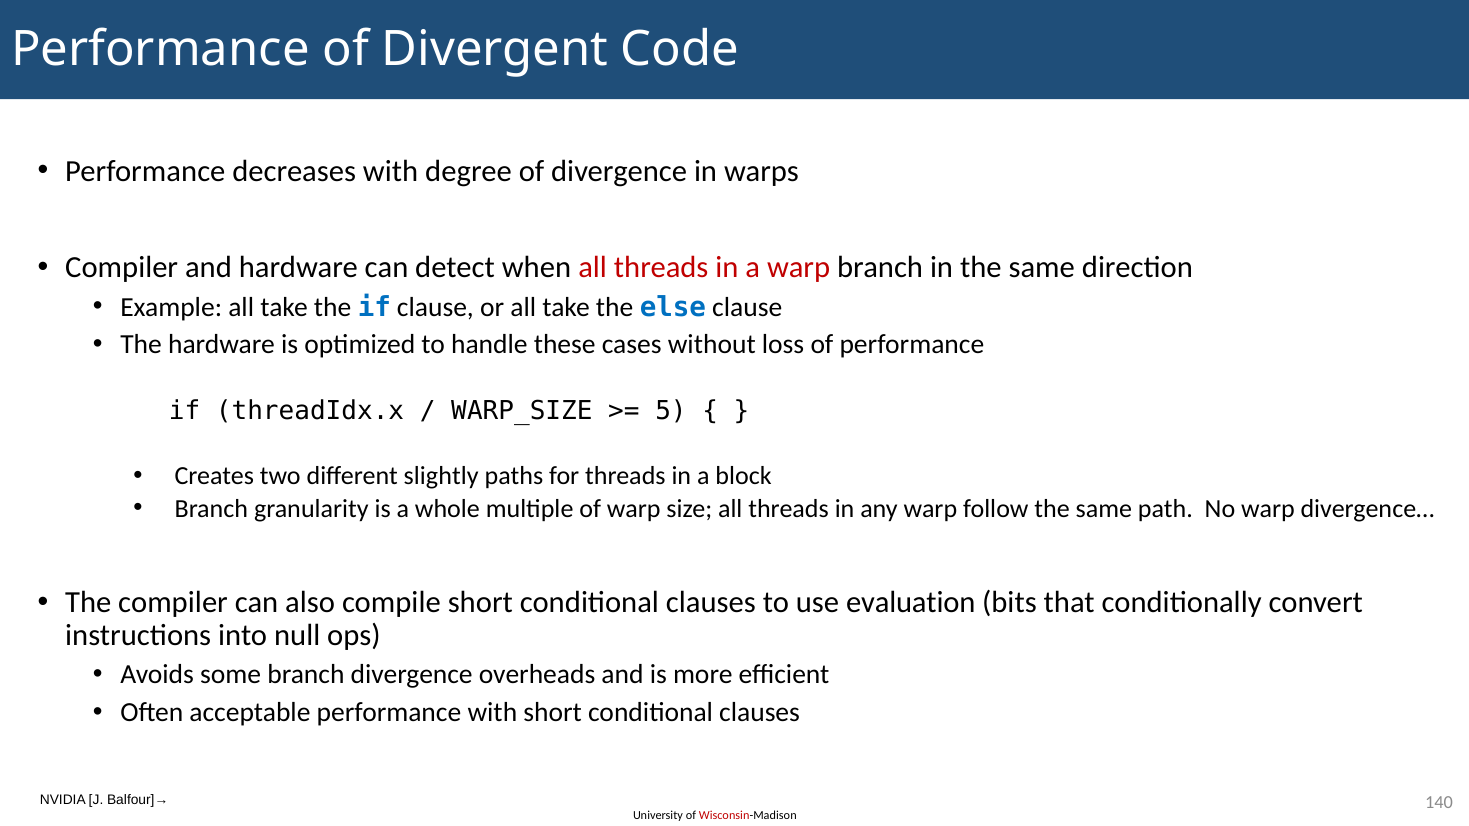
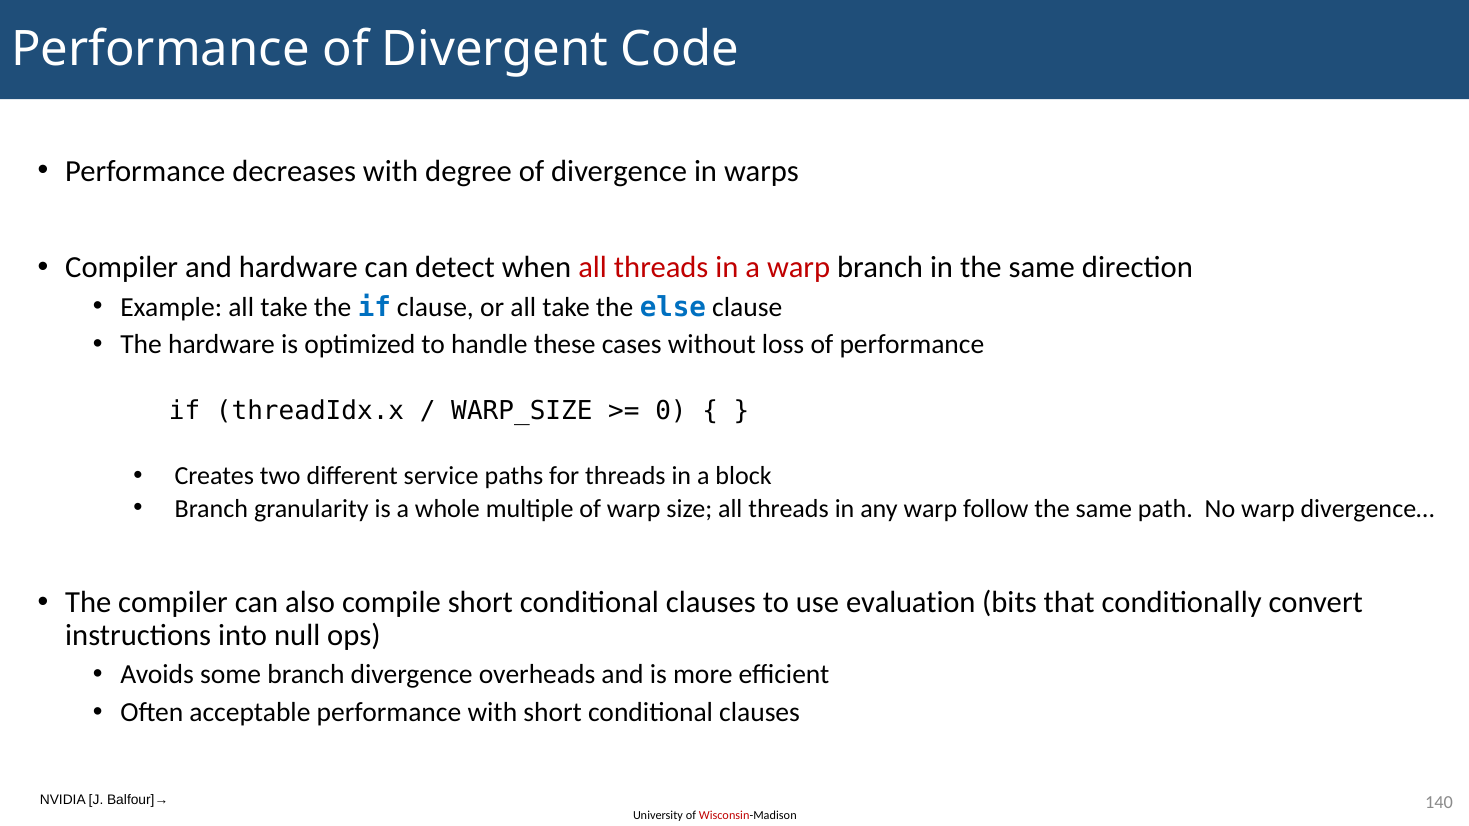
5: 5 -> 0 (671, 411)
slightly: slightly -> service (441, 476)
